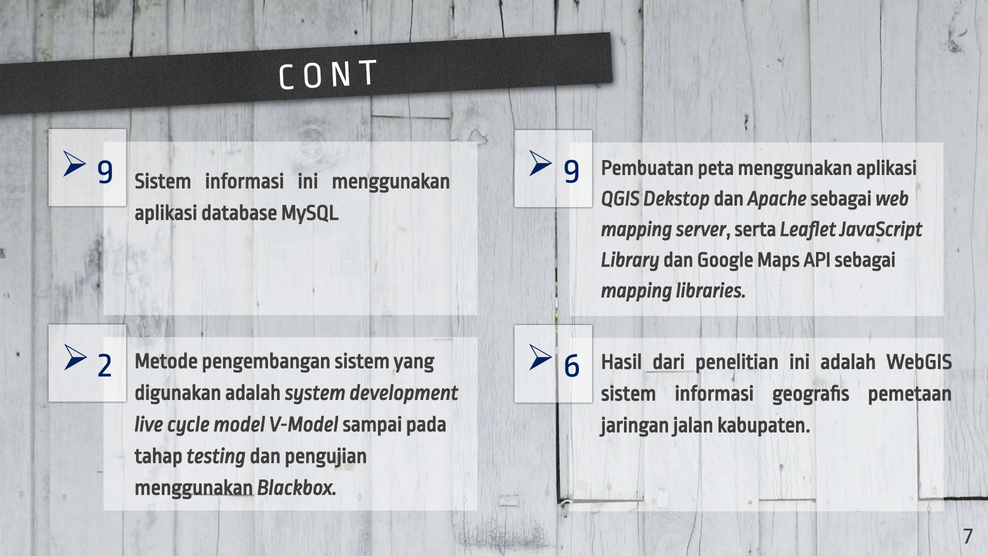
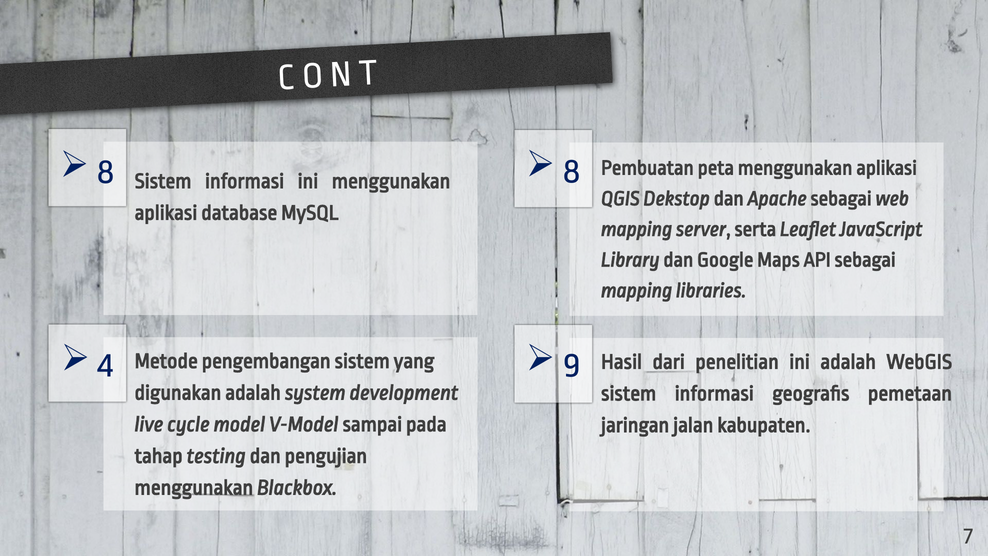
9: 9 -> 8 (572, 171)
9: 9 -> 8 (106, 171)
2: 2 -> 4 (106, 364)
6: 6 -> 9 (572, 364)
